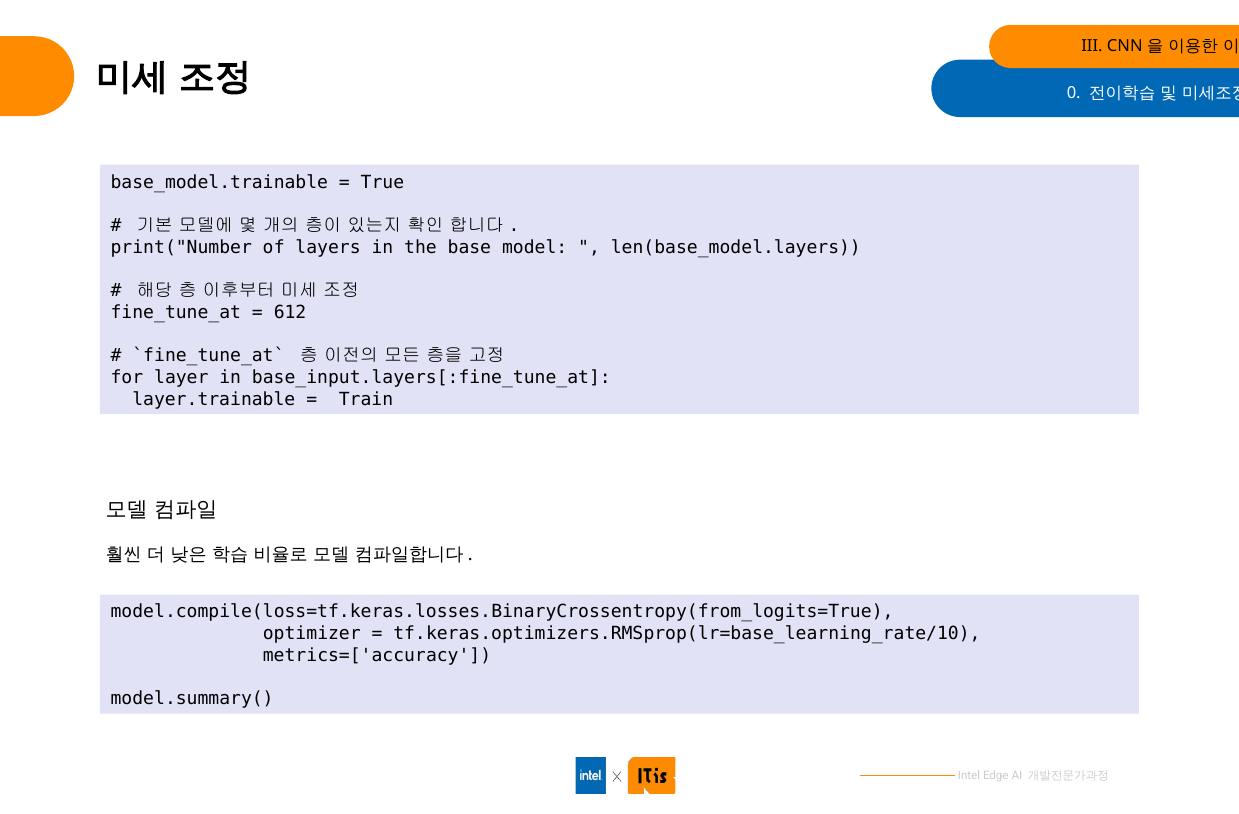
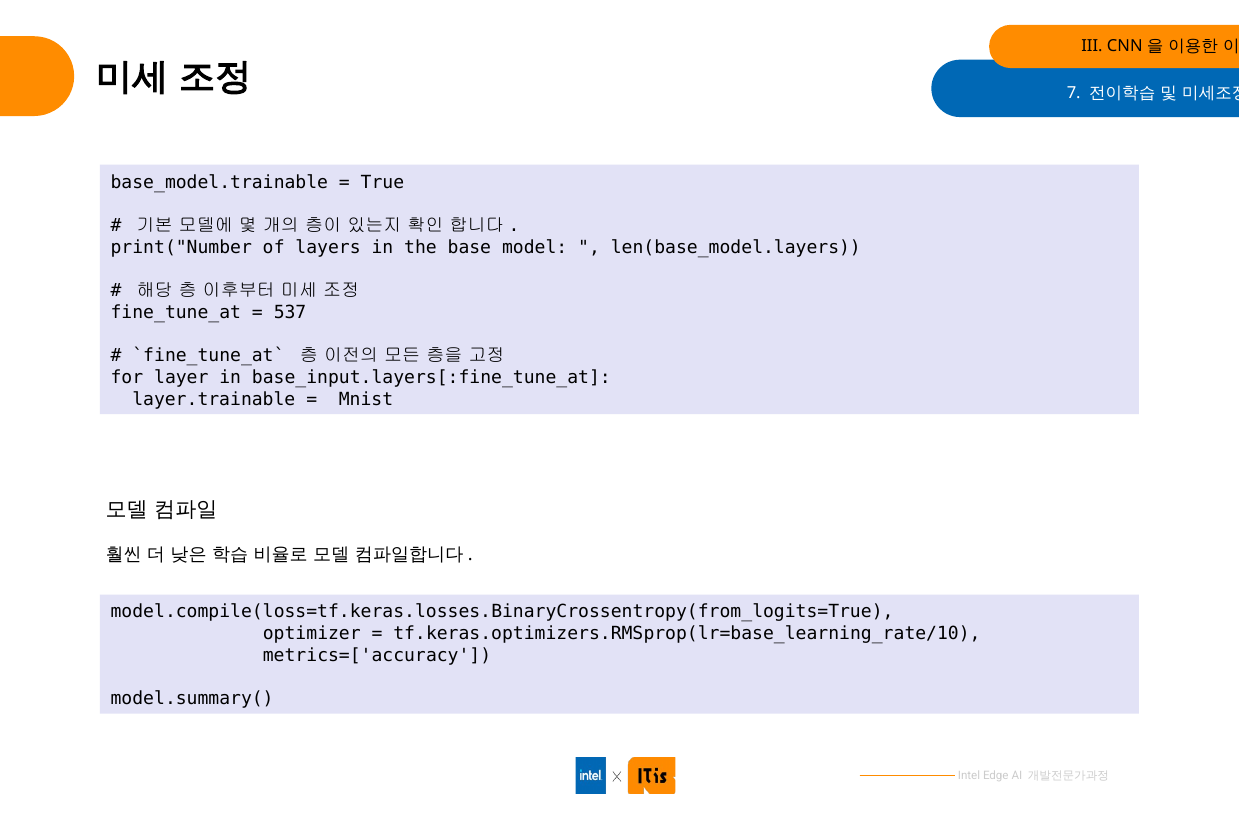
0: 0 -> 7 (1074, 93)
612: 612 -> 537 (290, 312)
Train: Train -> Mnist (366, 399)
